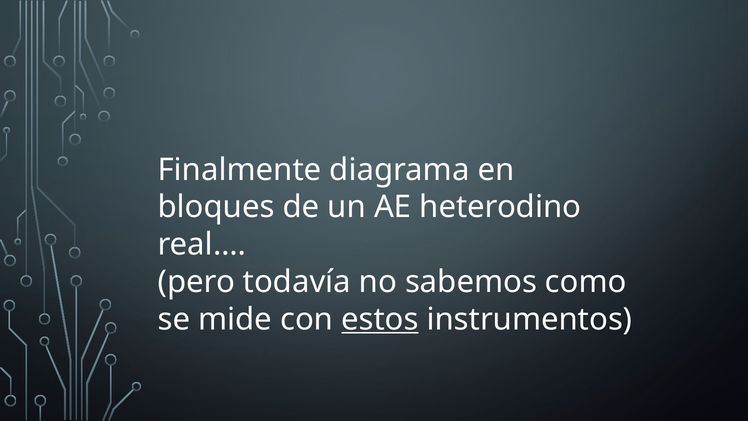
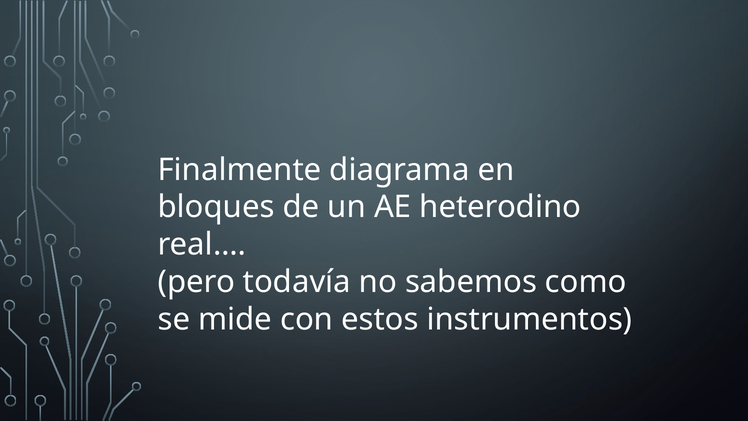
estos underline: present -> none (380, 319)
